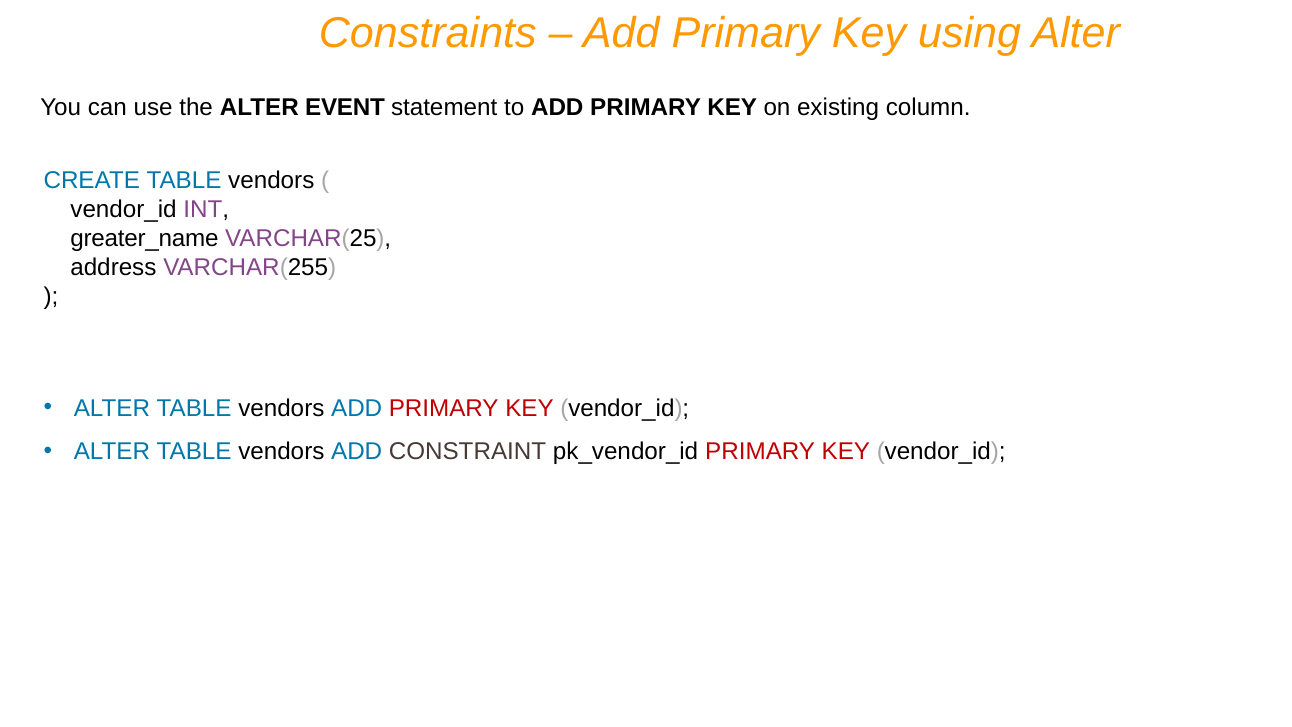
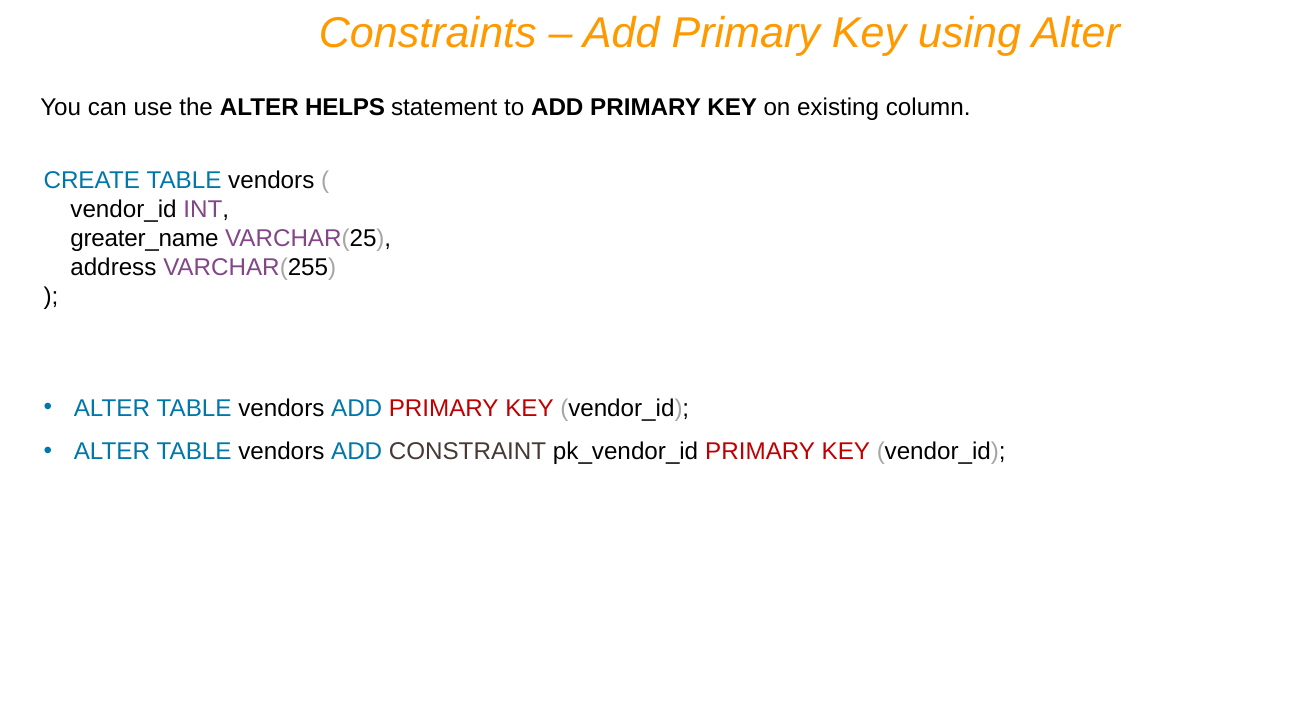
EVENT: EVENT -> HELPS (345, 108)
